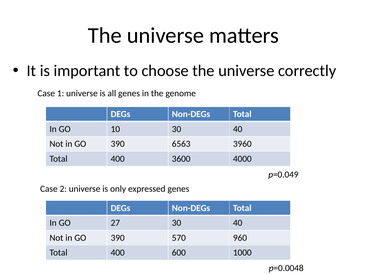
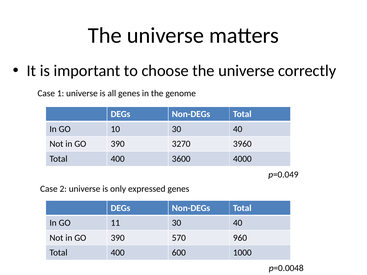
6563: 6563 -> 3270 (181, 144)
27: 27 -> 11 (115, 223)
